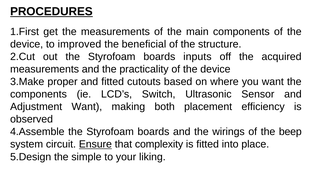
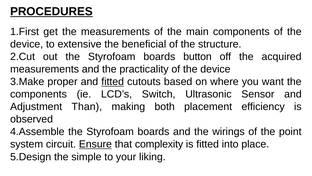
improved: improved -> extensive (80, 44)
inputs: inputs -> button (197, 57)
fitted underline: none -> present (113, 81)
Adjustment Want: Want -> Than (87, 106)
beep: beep -> point (290, 131)
